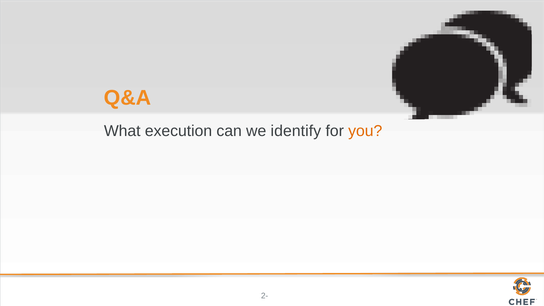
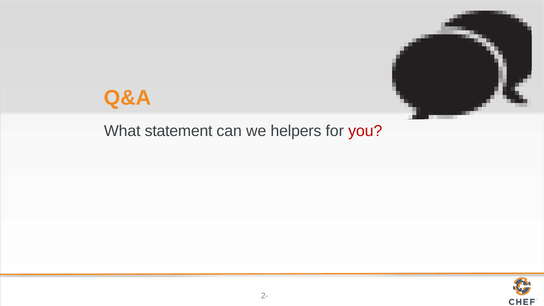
execution: execution -> statement (179, 131)
identify: identify -> helpers (296, 131)
you colour: orange -> red (365, 131)
